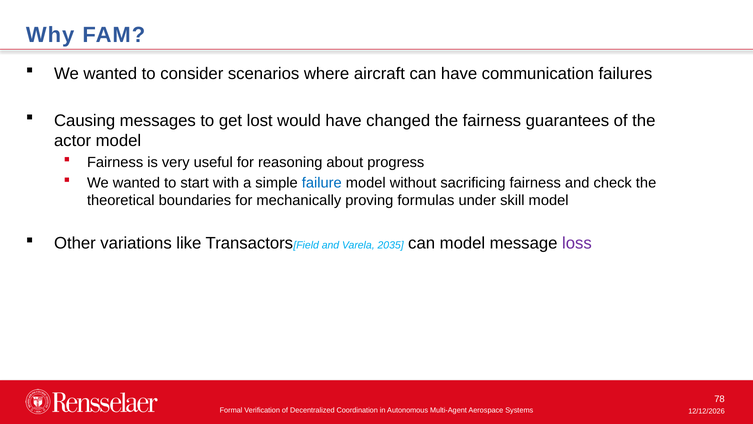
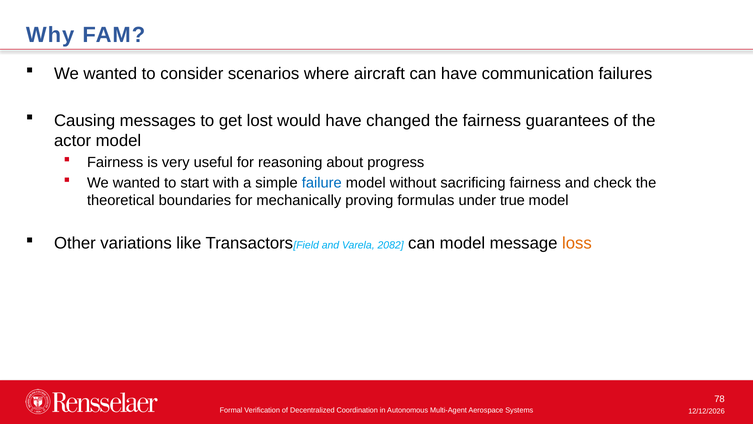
skill: skill -> true (512, 200)
2035: 2035 -> 2082 (391, 245)
loss colour: purple -> orange (577, 243)
